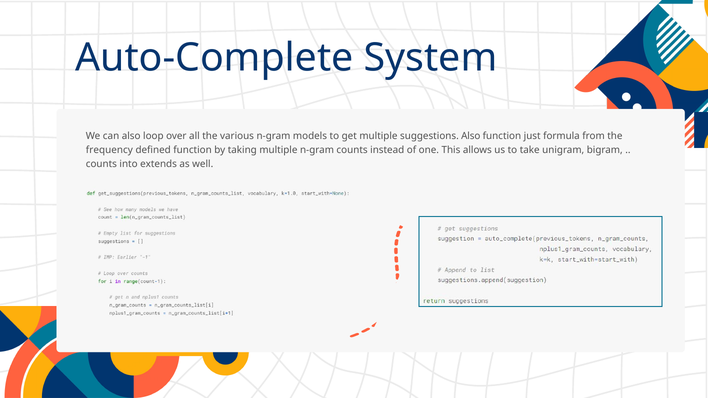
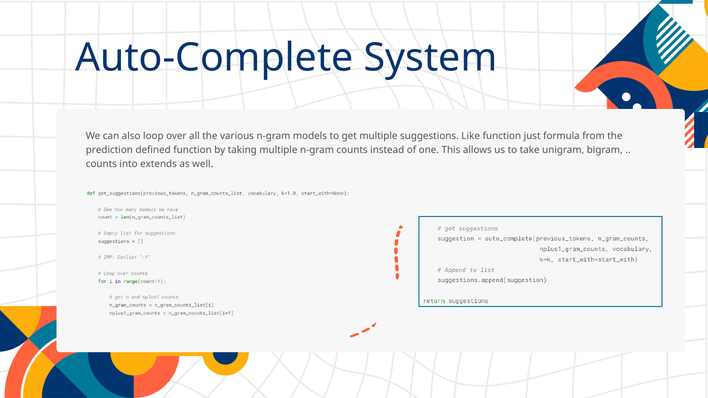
suggestions Also: Also -> Like (471, 136)
frequency: frequency -> prediction (109, 150)
